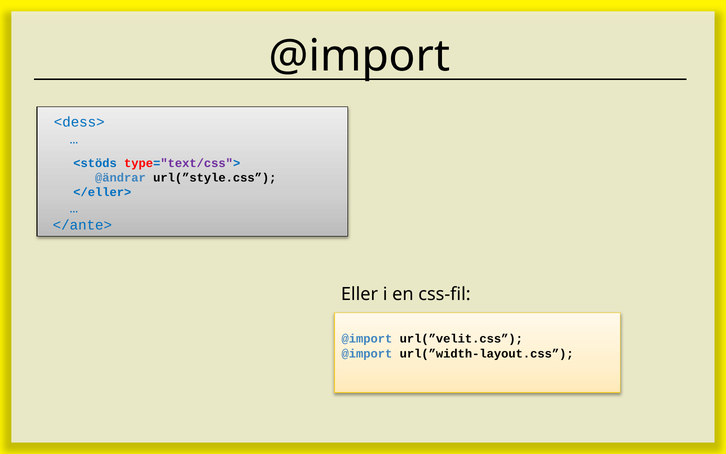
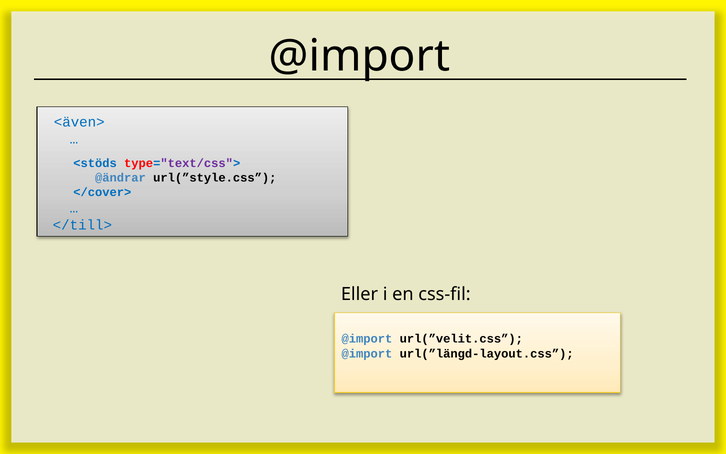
<dess>: <dess> -> <även> (79, 122)
</eller>: </eller> -> </cover> (102, 192)
</ante>: </ante> -> </till> (82, 225)
url(”width-layout.css: url(”width-layout.css -> url(”längd-layout.css (487, 353)
